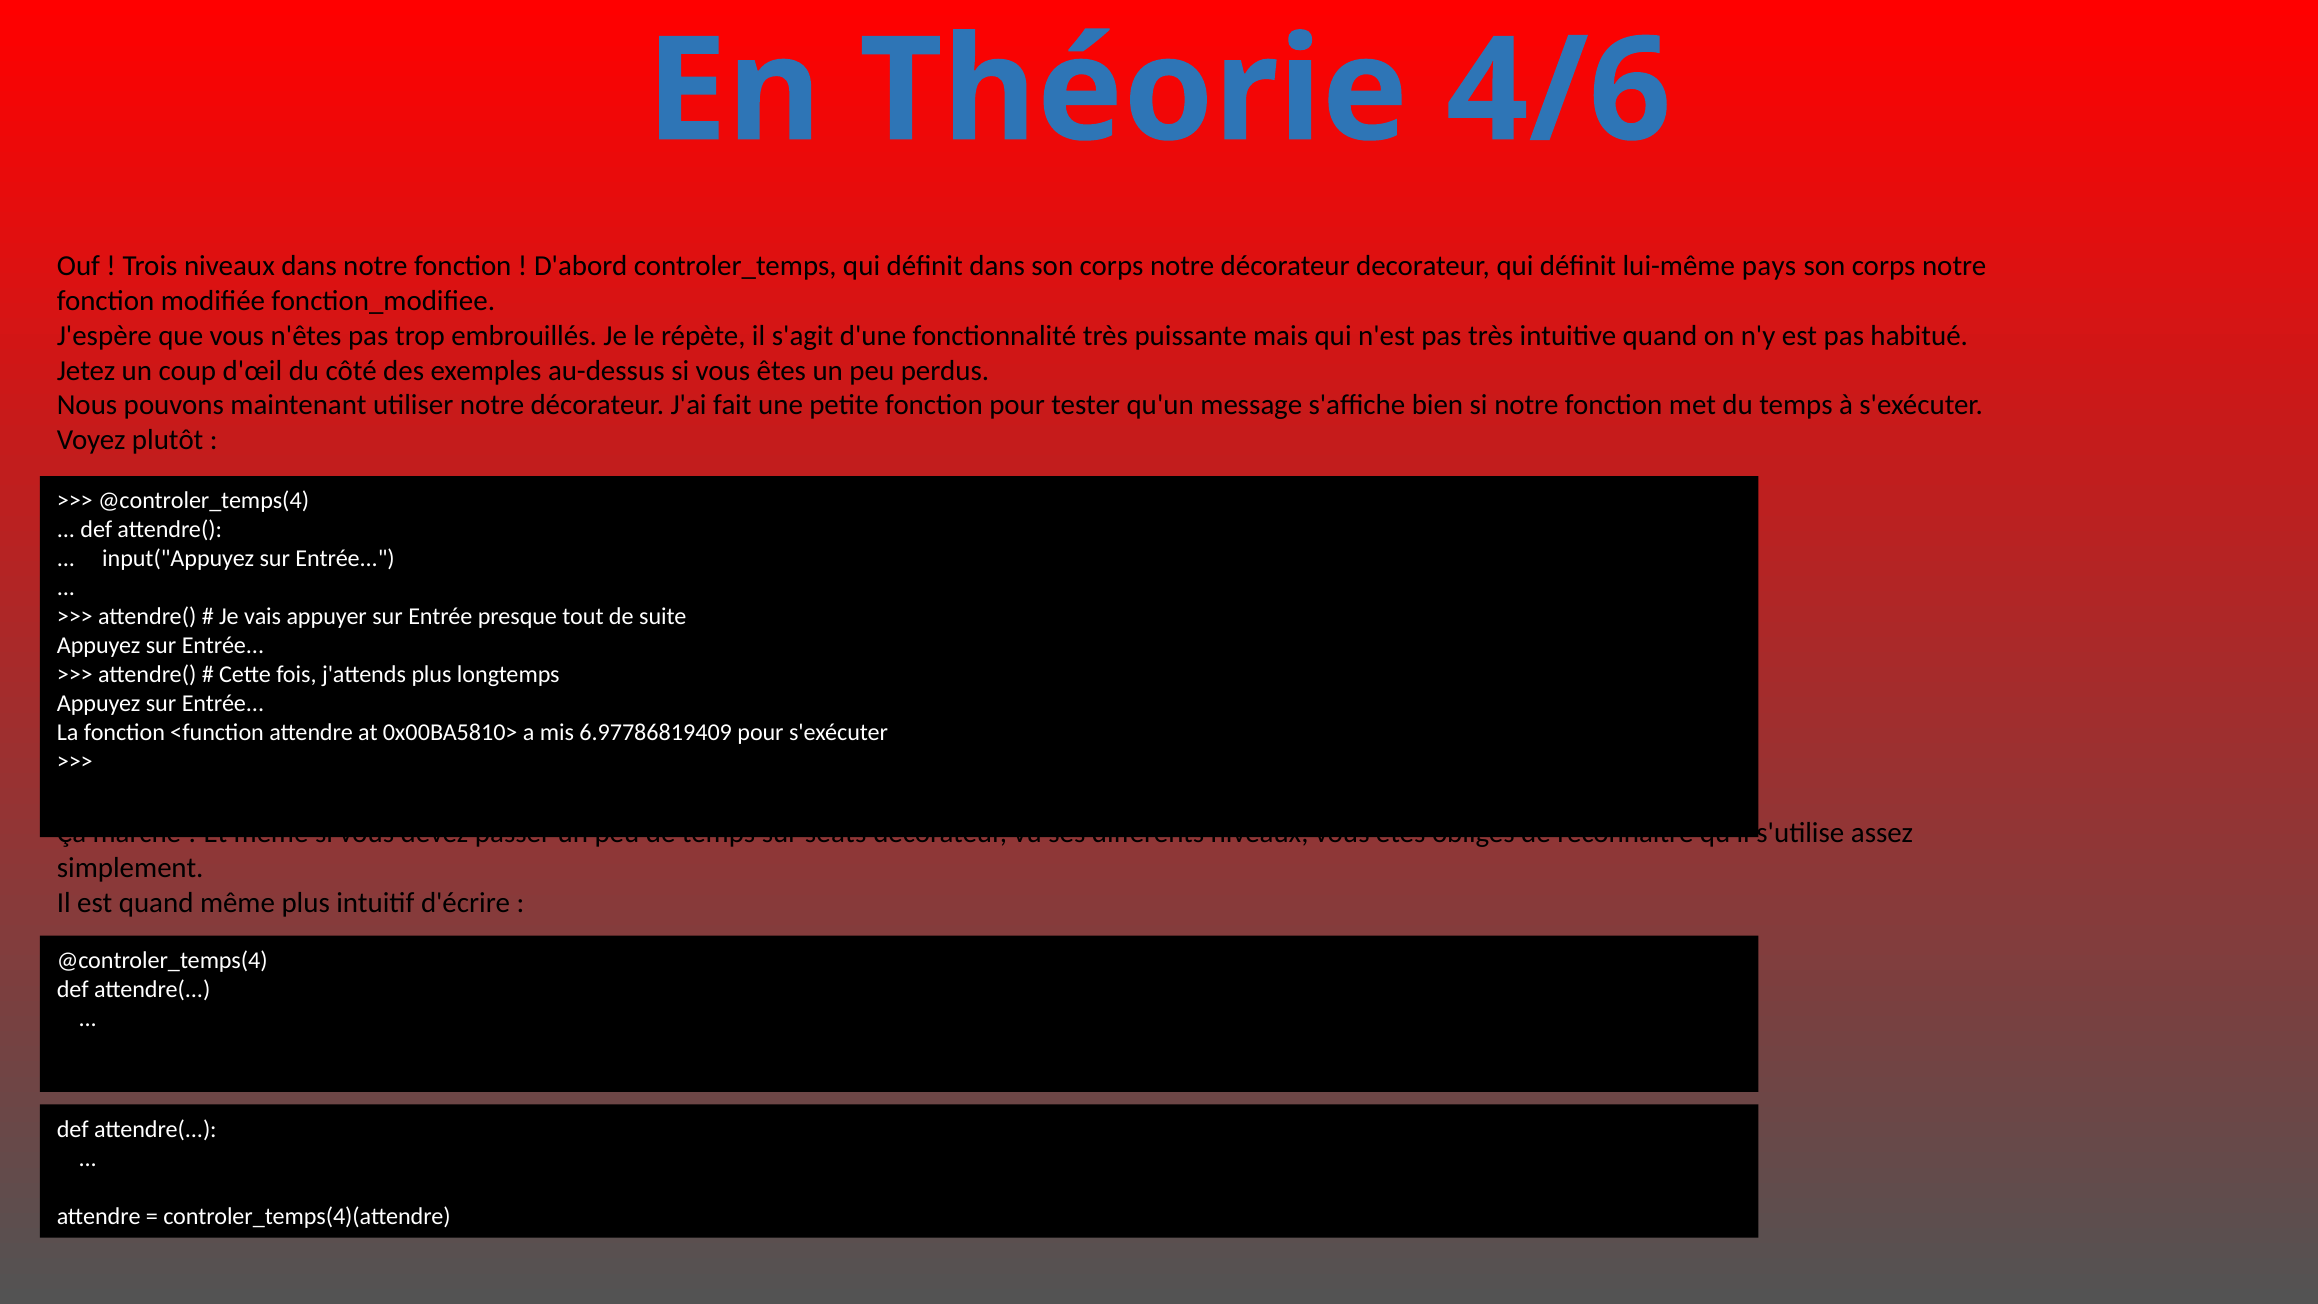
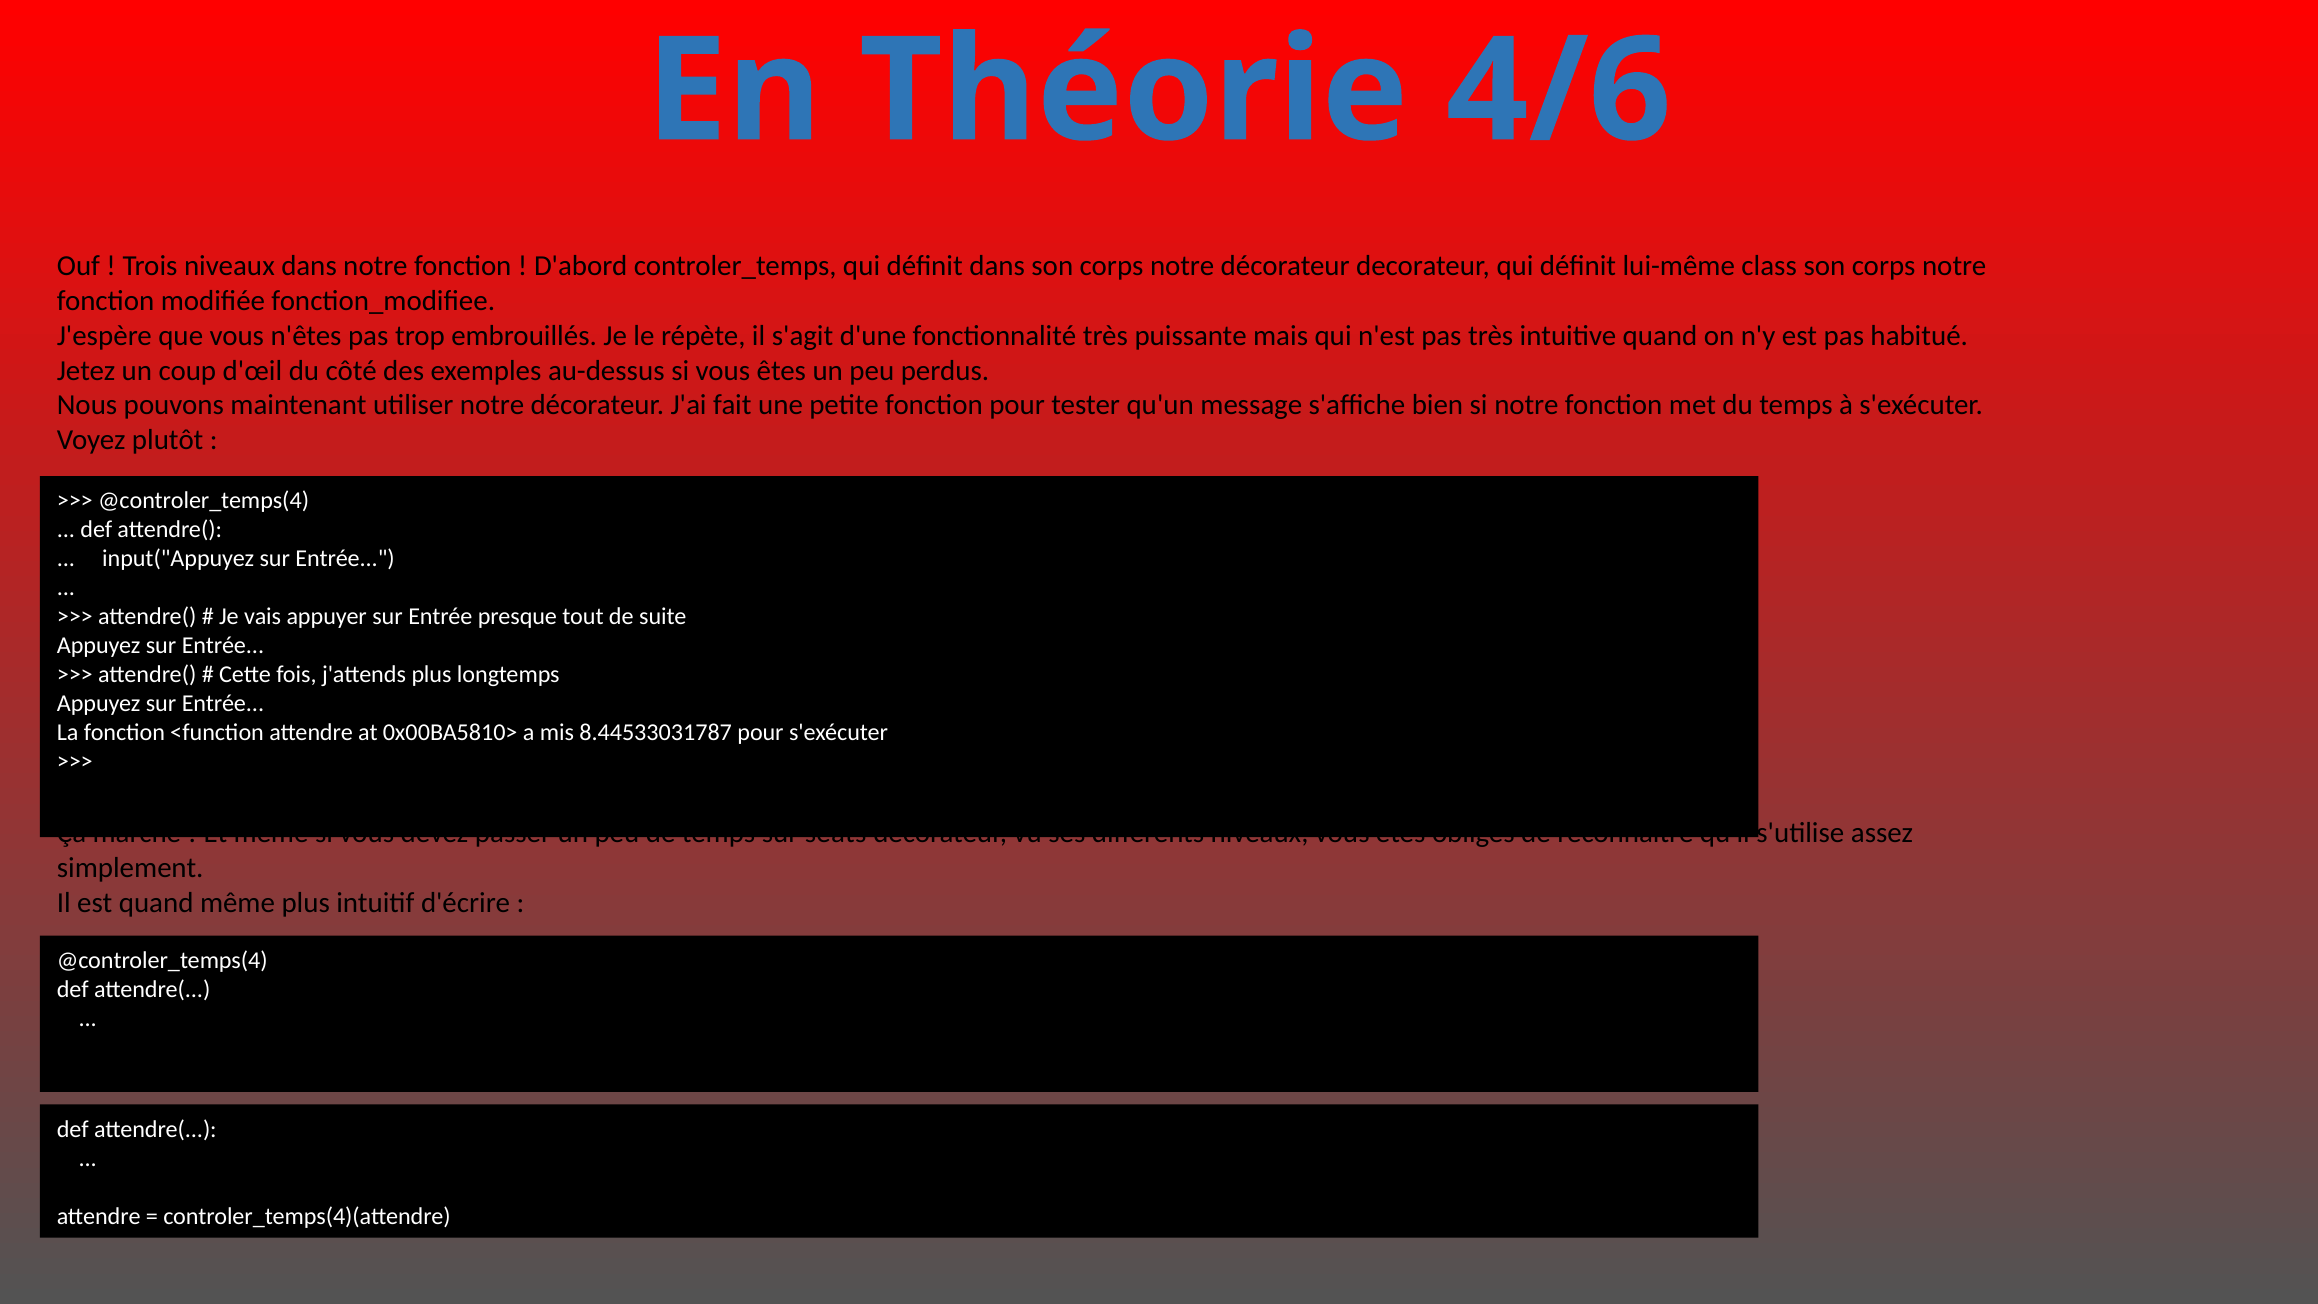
pays: pays -> class (1769, 266)
6.97786819409: 6.97786819409 -> 8.44533031787 (656, 733)
